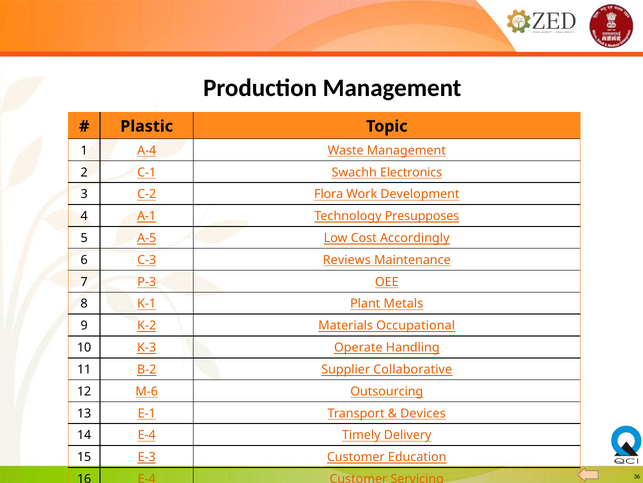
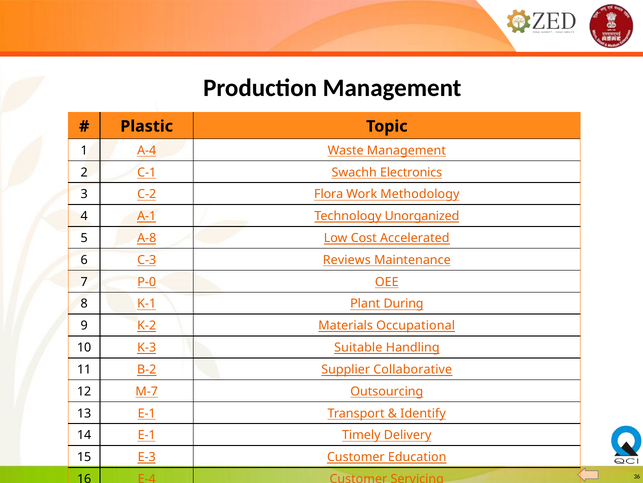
Development: Development -> Methodology (420, 194)
Presupposes: Presupposes -> Unorganized (422, 216)
A-5: A-5 -> A-8 (147, 238)
Accordingly: Accordingly -> Accelerated (415, 238)
P-3: P-3 -> P-0 (147, 282)
Metals: Metals -> During (404, 303)
Operate: Operate -> Suitable (358, 347)
M-6: M-6 -> M-7 (147, 391)
Devices: Devices -> Identify (423, 413)
14 E-4: E-4 -> E-1 (147, 435)
